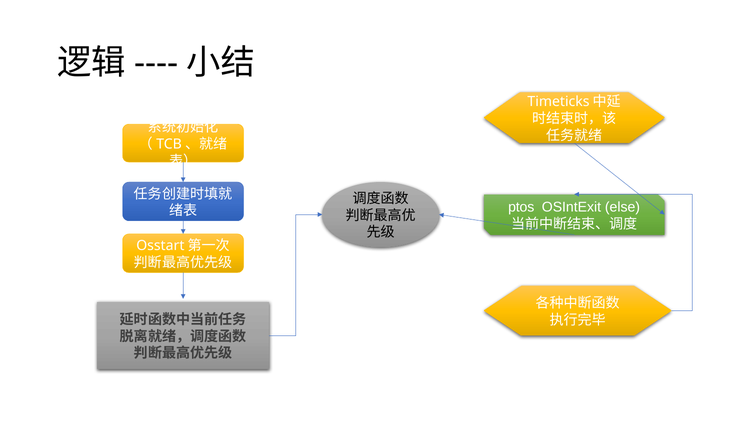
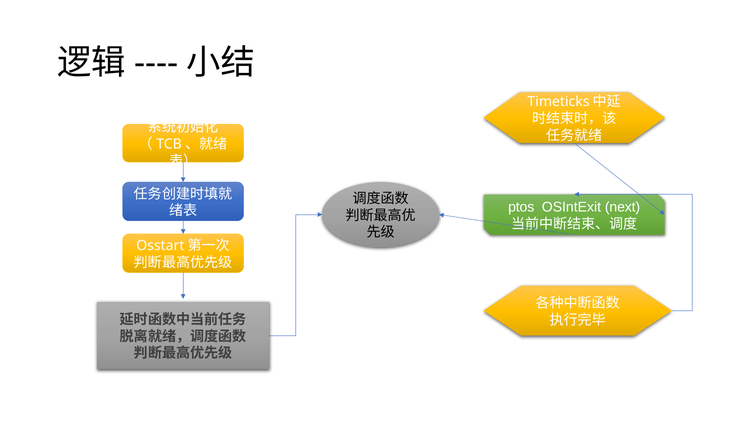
else: else -> next (623, 207)
